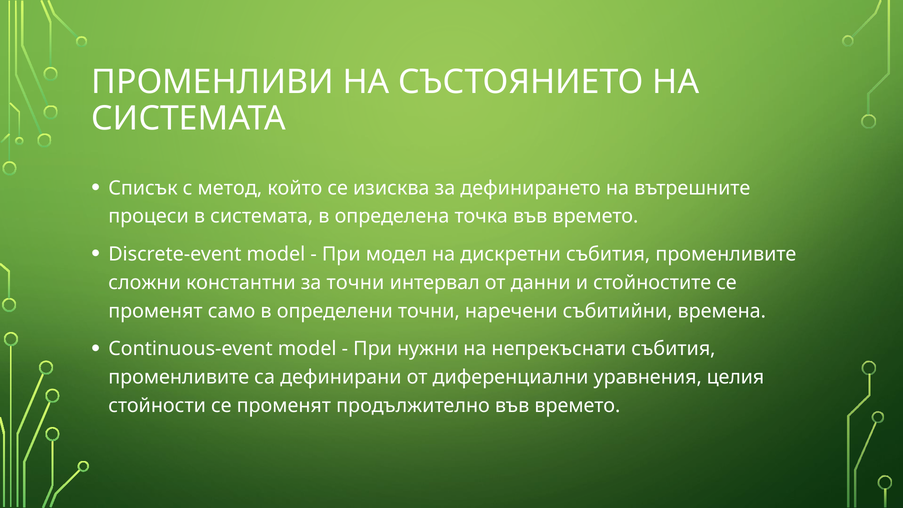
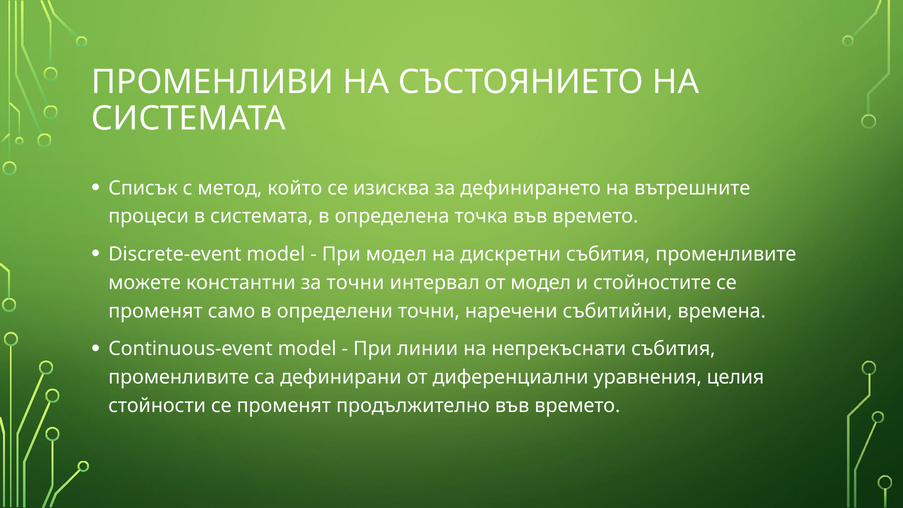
сложни: сложни -> можете (145, 283)
от данни: данни -> модел (541, 283)
нужни: нужни -> линии (428, 349)
